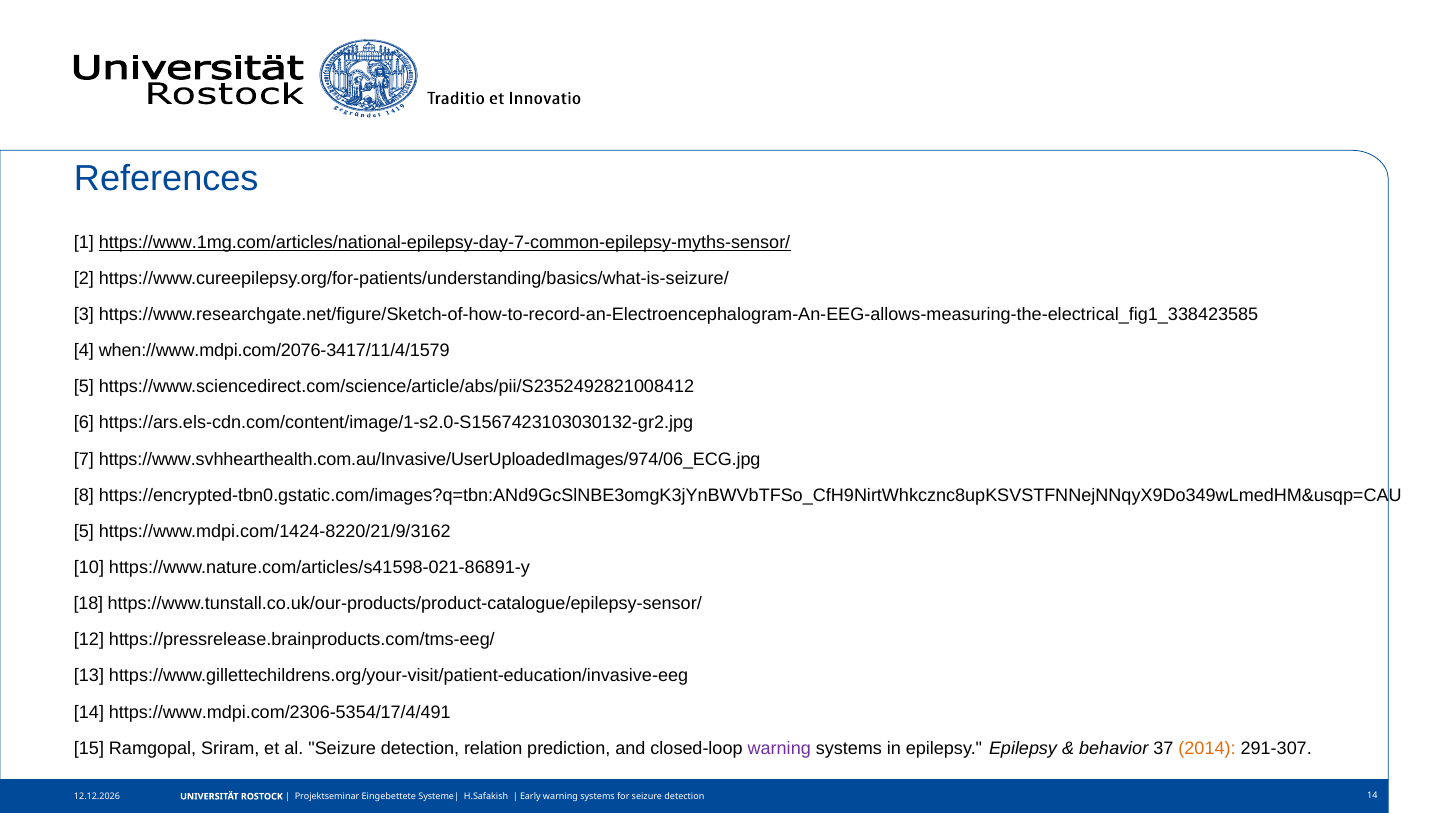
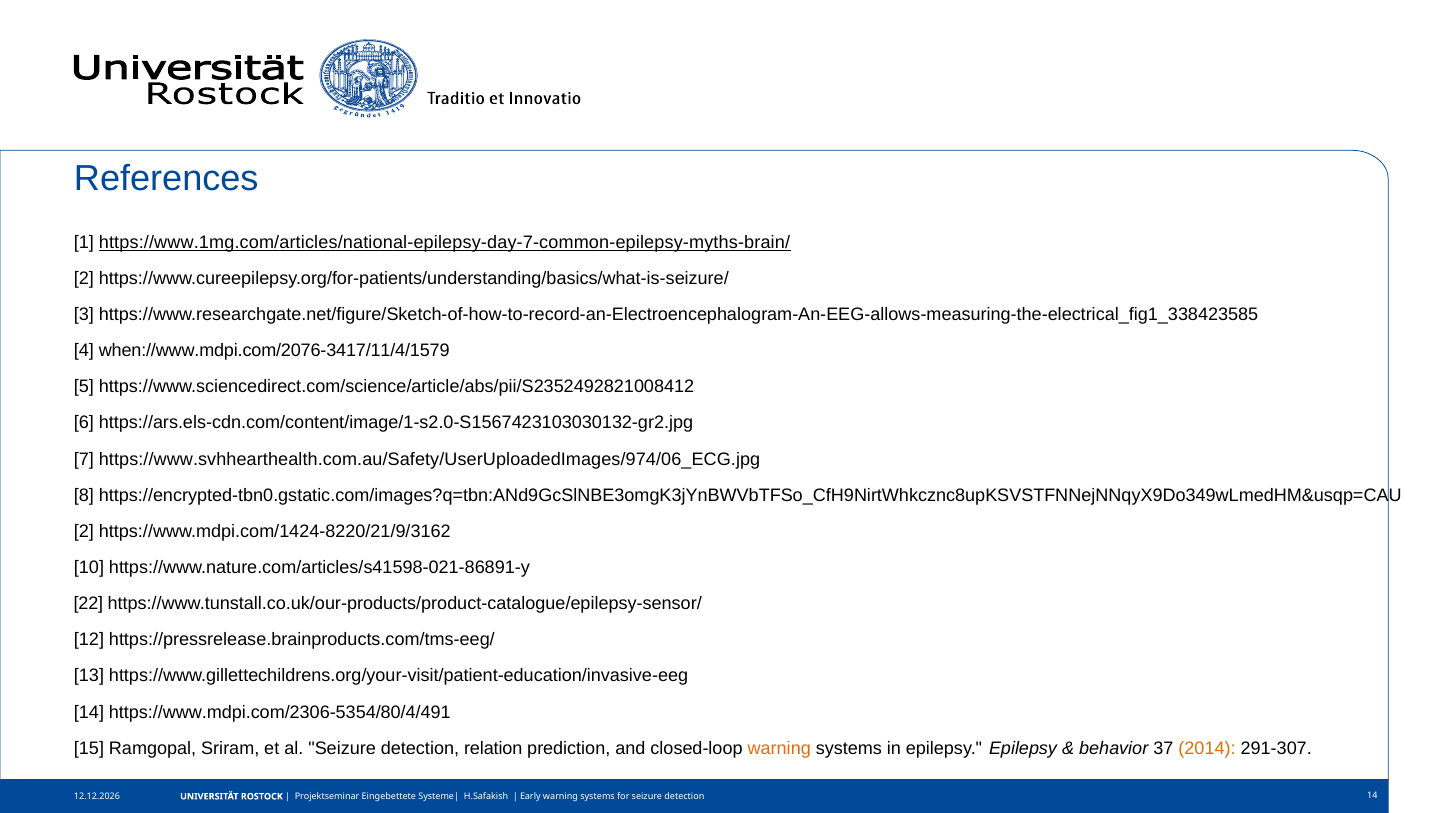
https://www.1mg.com/articles/national-epilepsy-day-7-common-epilepsy-myths-sensor/: https://www.1mg.com/articles/national-epilepsy-day-7-common-epilepsy-myths-sensor/ -> https://www.1mg.com/articles/national-epilepsy-day-7-common-epilepsy-myths-brain/ (444, 242)
https://www.svhhearthealth.com.au/Invasive/UserUploadedImages/974/06_ECG.jpg: https://www.svhhearthealth.com.au/Invasive/UserUploadedImages/974/06_ECG.jpg -> https://www.svhhearthealth.com.au/Safety/UserUploadedImages/974/06_ECG.jpg (430, 459)
5: 5 -> 2 (84, 531)
18: 18 -> 22 (88, 603)
https://www.mdpi.com/2306-5354/17/4/491: https://www.mdpi.com/2306-5354/17/4/491 -> https://www.mdpi.com/2306-5354/80/4/491 (280, 712)
warning colour: purple -> orange (779, 748)
